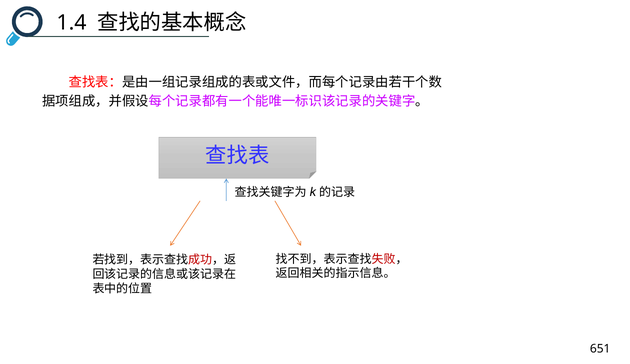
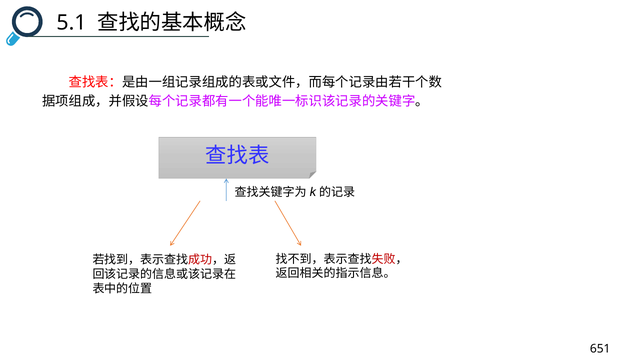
1.4: 1.4 -> 5.1 (72, 23)
